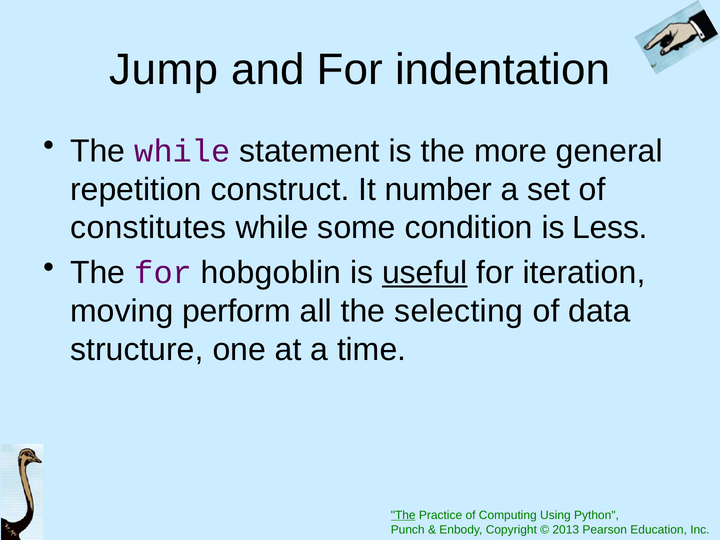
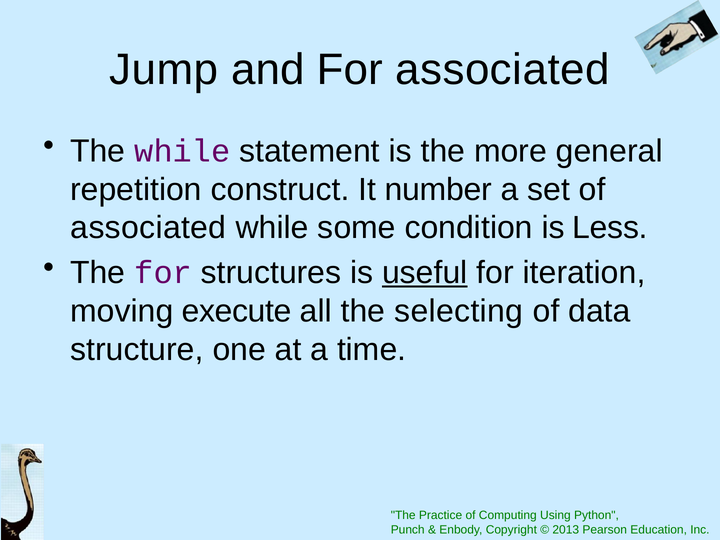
For indentation: indentation -> associated (502, 70)
constitutes: constitutes -> associated (148, 228)
hobgoblin: hobgoblin -> structures (271, 273)
perform: perform -> execute (237, 311)
The underline: present -> none (403, 515)
